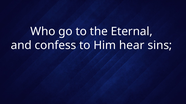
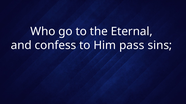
hear: hear -> pass (132, 46)
